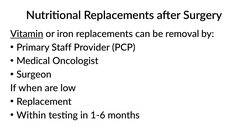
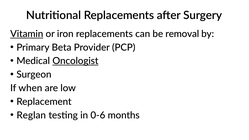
Staff: Staff -> Beta (62, 47)
Oncologist underline: none -> present (75, 61)
Within: Within -> Reglan (31, 115)
1-6: 1-6 -> 0-6 (98, 115)
